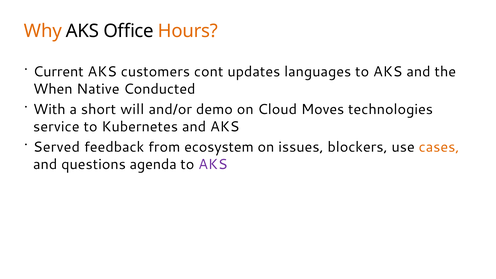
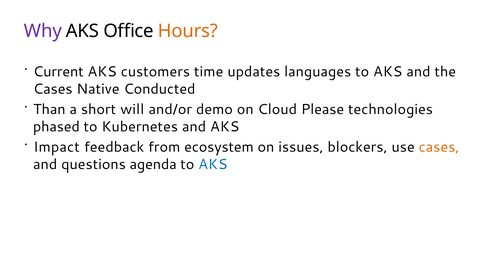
Why colour: orange -> purple (43, 31)
cont: cont -> time (209, 72)
When: When -> Cases (53, 89)
With: With -> Than (49, 109)
Moves: Moves -> Please (323, 109)
service: service -> phased (56, 127)
Served: Served -> Impact (56, 147)
AKS colour: purple -> blue (213, 164)
